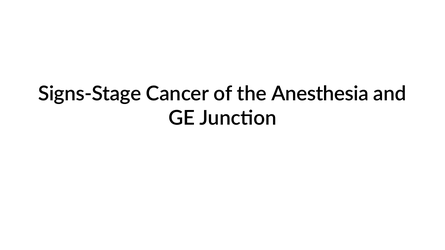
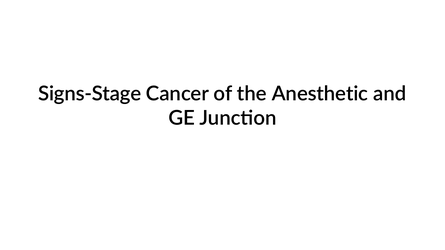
Anesthesia: Anesthesia -> Anesthetic (320, 94)
